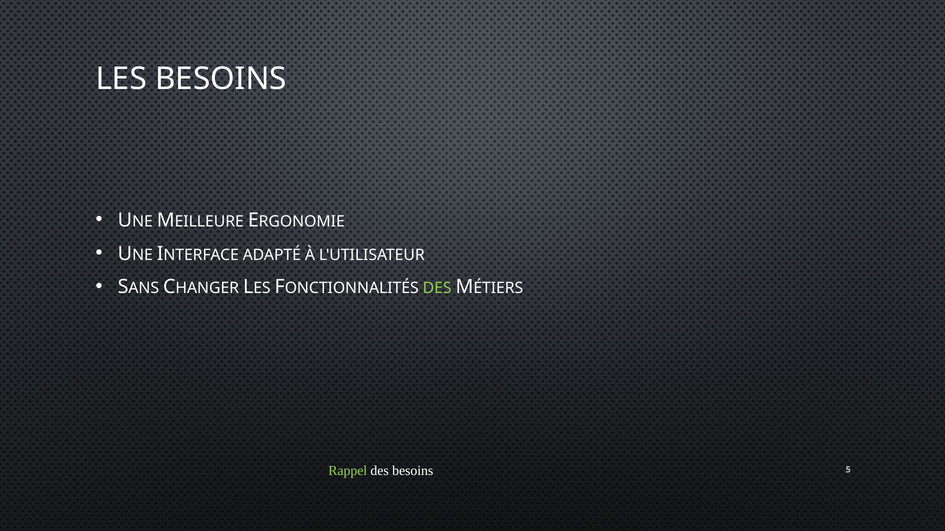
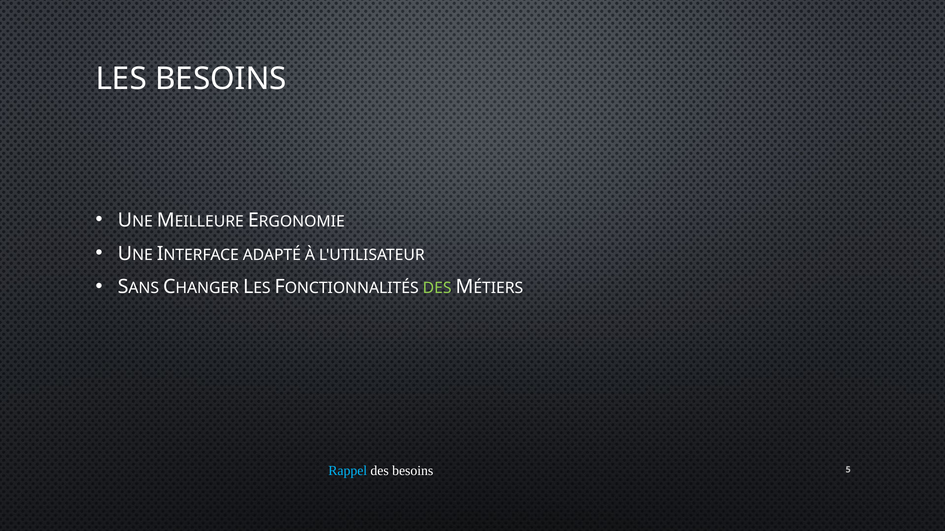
Rappel colour: light green -> light blue (348, 471)
